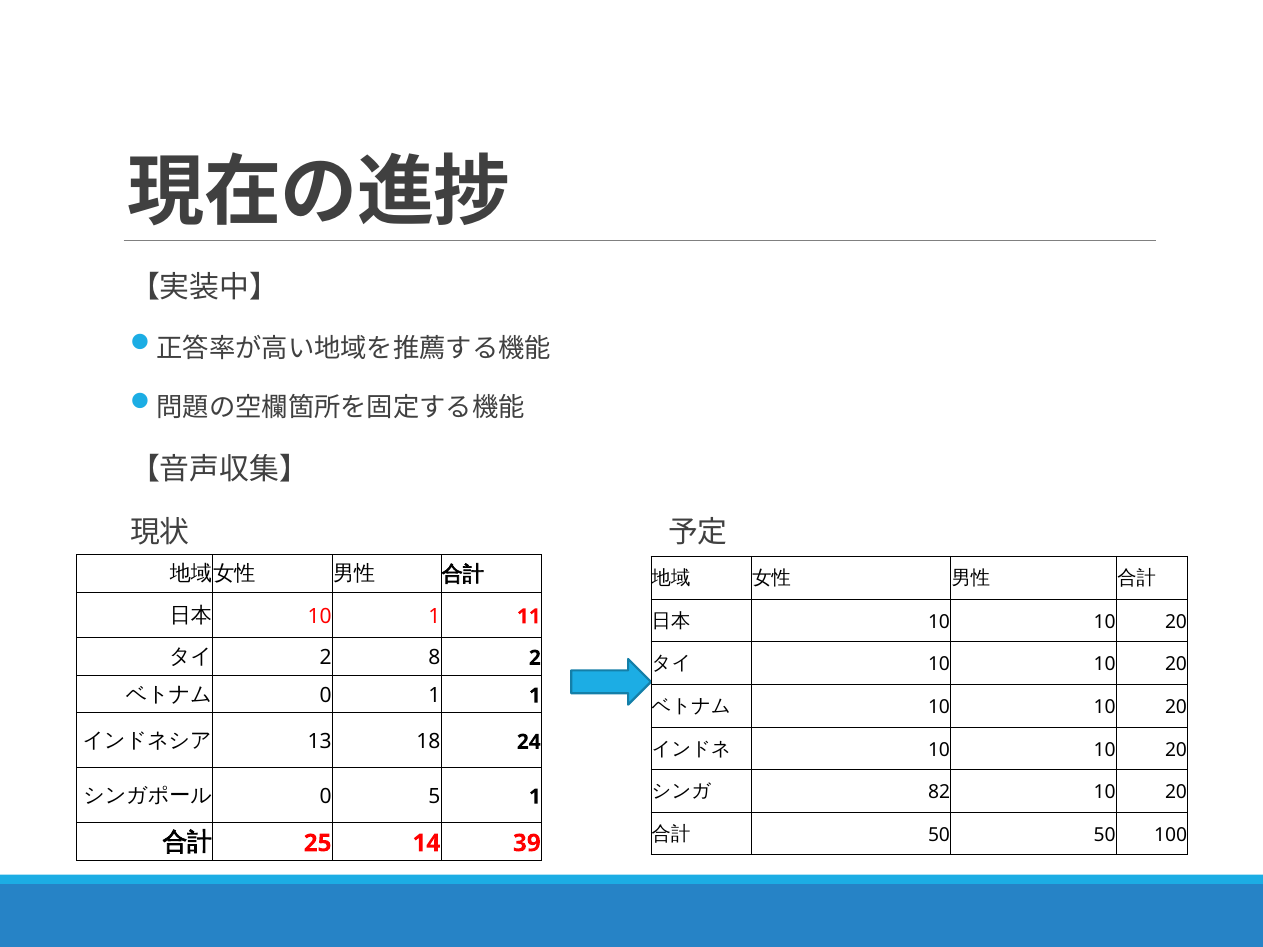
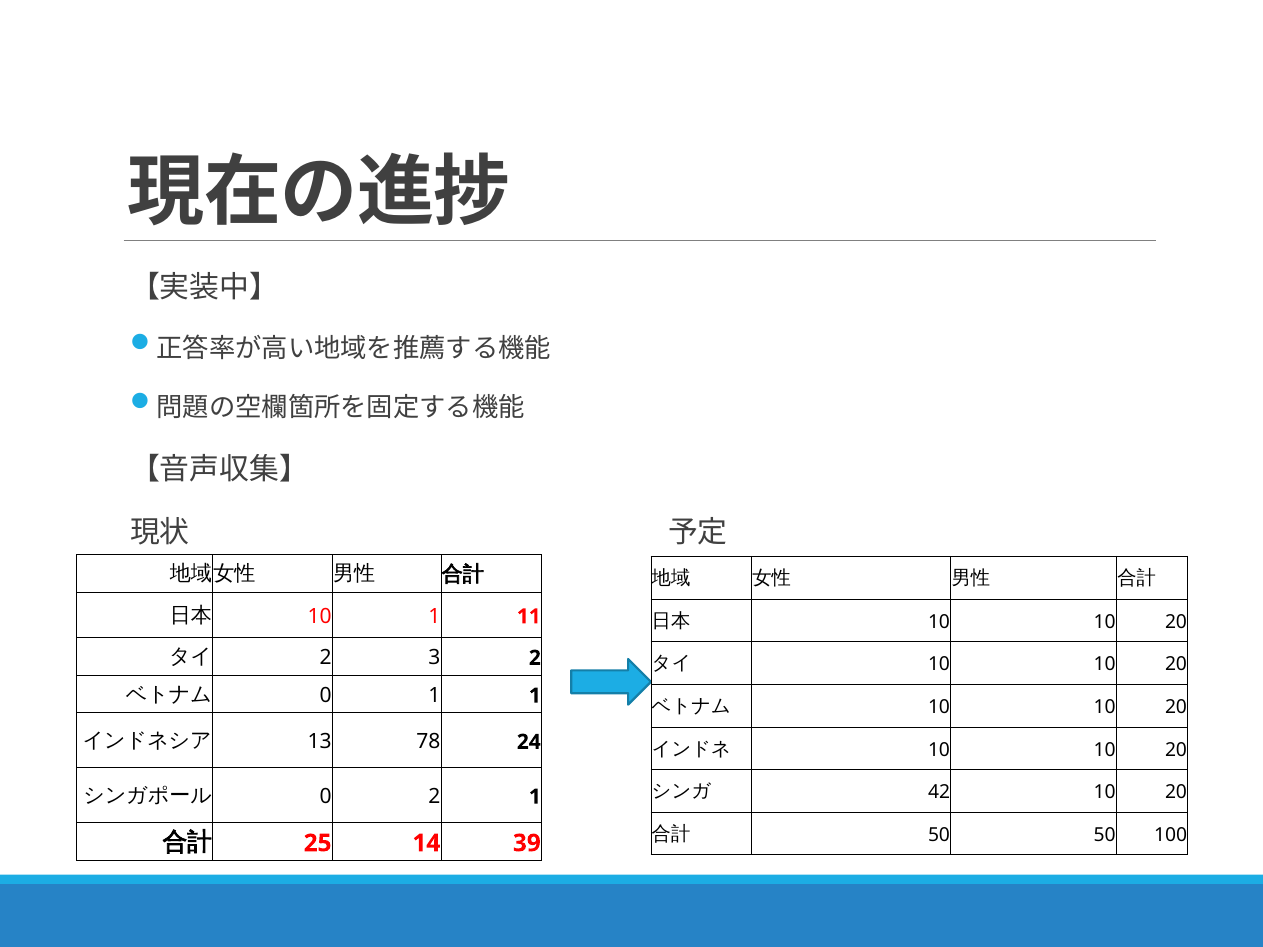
8: 8 -> 3 (434, 658)
18: 18 -> 78 (428, 742)
82: 82 -> 42 (939, 793)
0 5: 5 -> 2 (434, 797)
